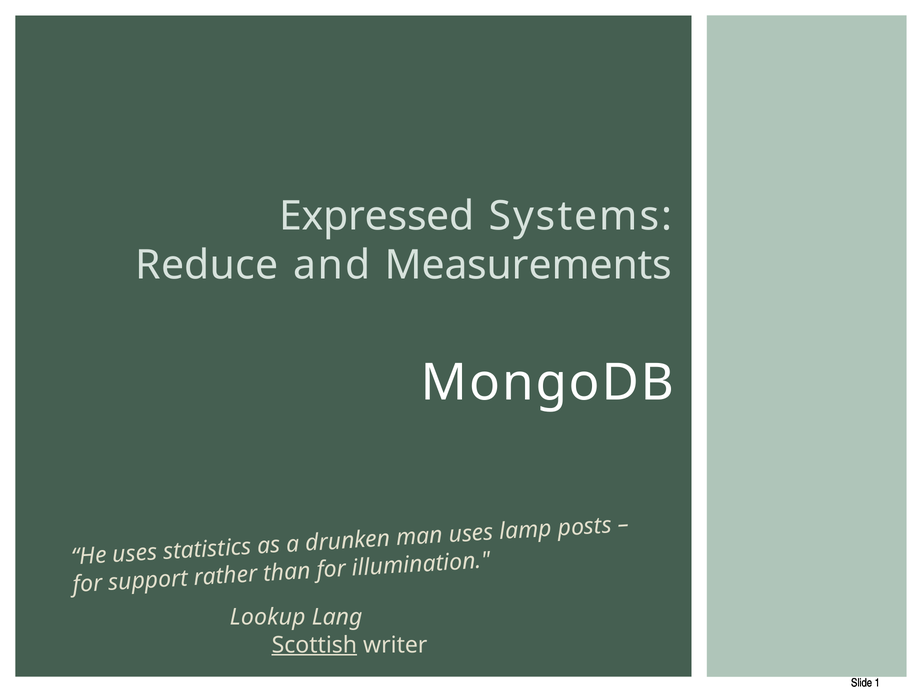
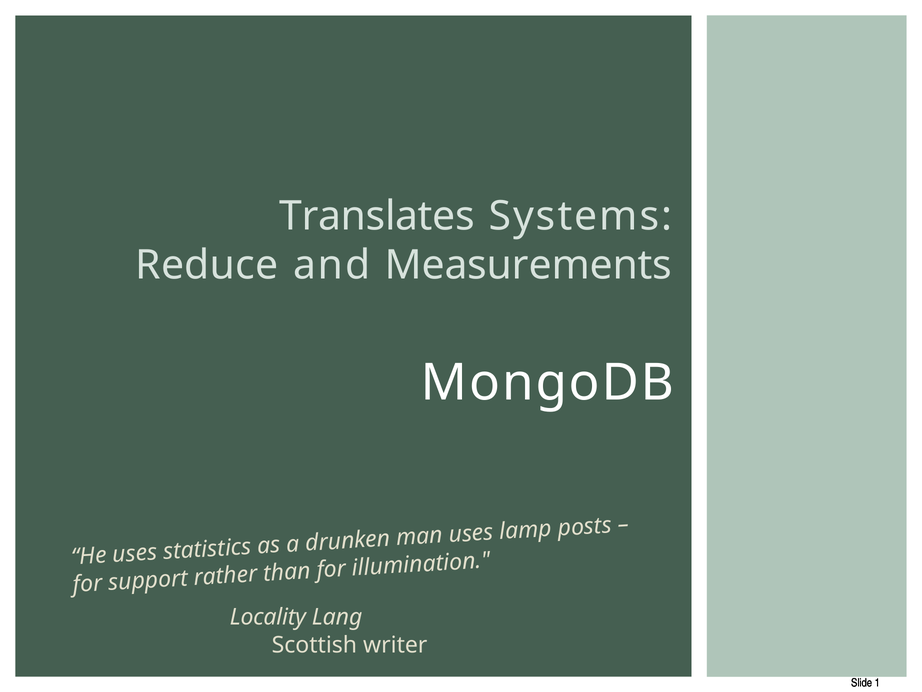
Expressed: Expressed -> Translates (377, 216)
Lookup: Lookup -> Locality (268, 617)
Scottish underline: present -> none (314, 645)
